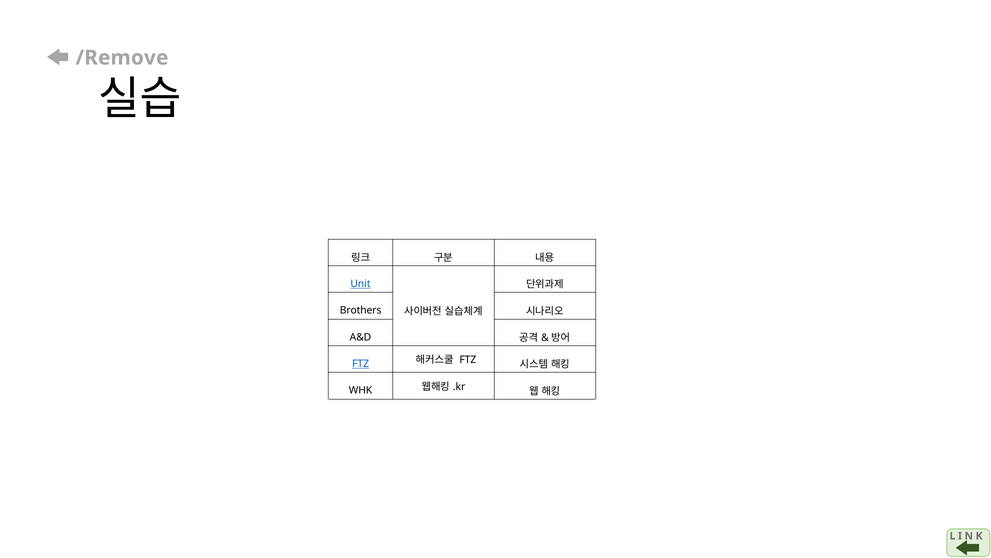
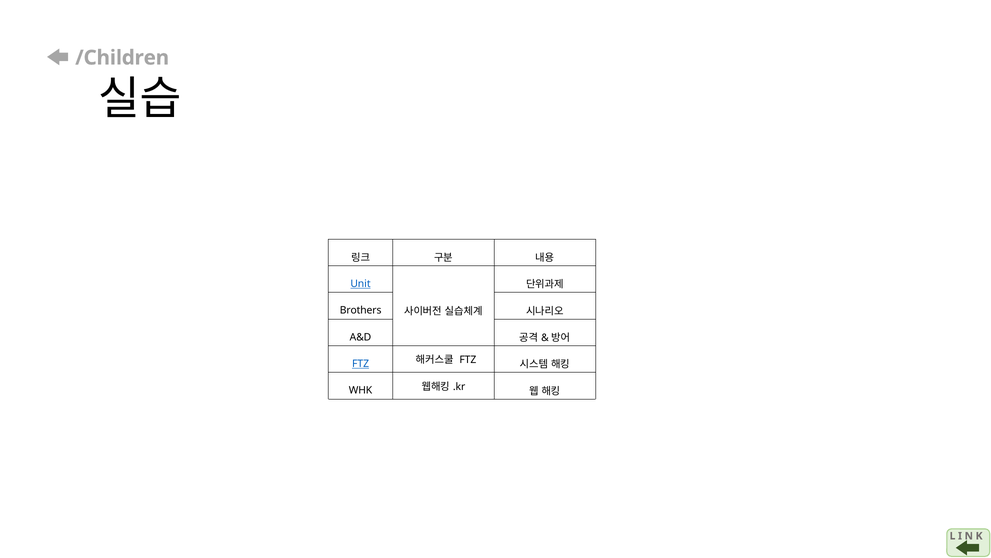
/Remove: /Remove -> /Children (122, 58)
